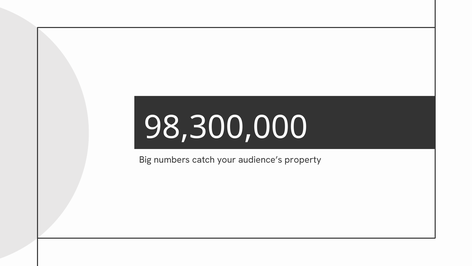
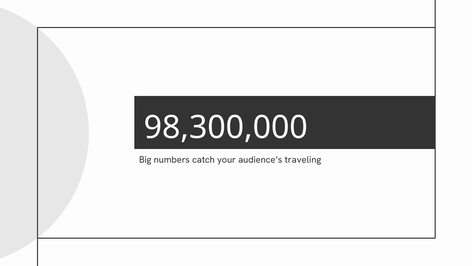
property: property -> traveling (303, 160)
